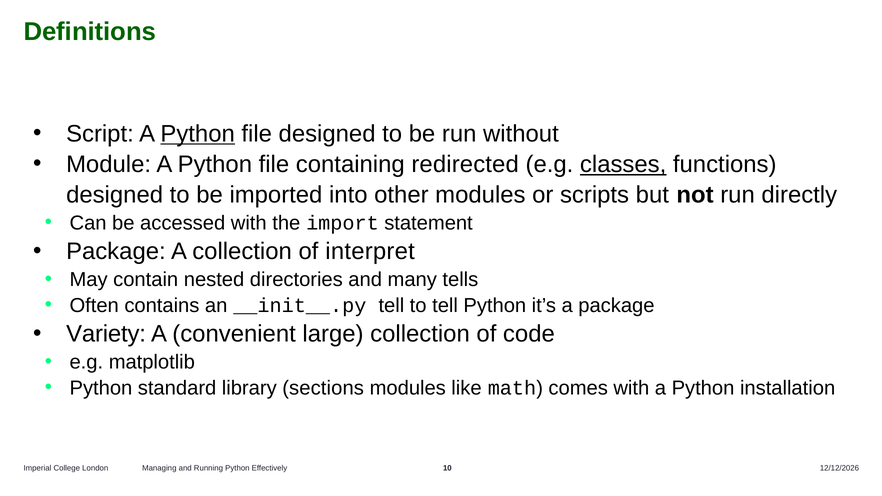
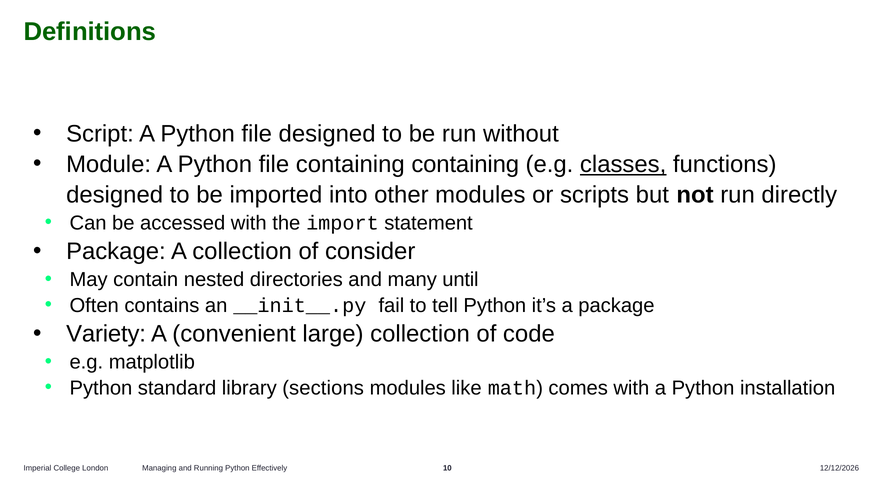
Python underline: present -> none (198, 134)
containing redirected: redirected -> containing (465, 164)
interpret: interpret -> consider (370, 252)
tells: tells -> until (460, 280)
__init__.py tell: tell -> fail (391, 305)
